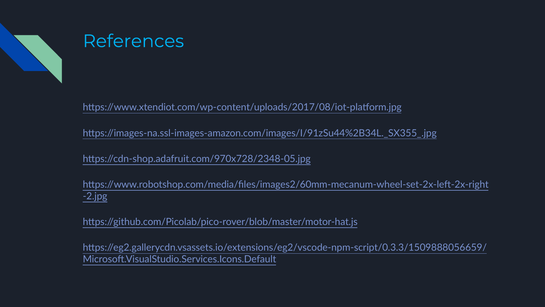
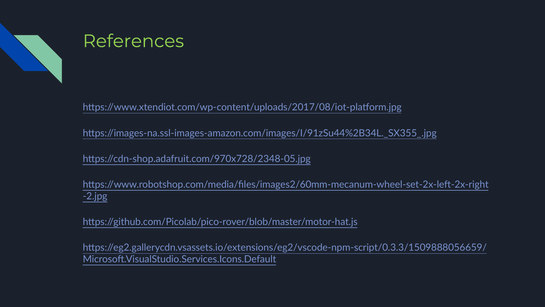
References colour: light blue -> light green (133, 41)
